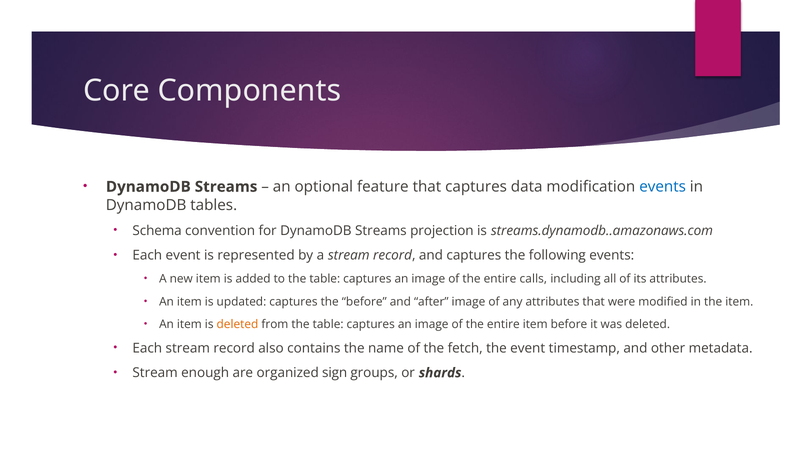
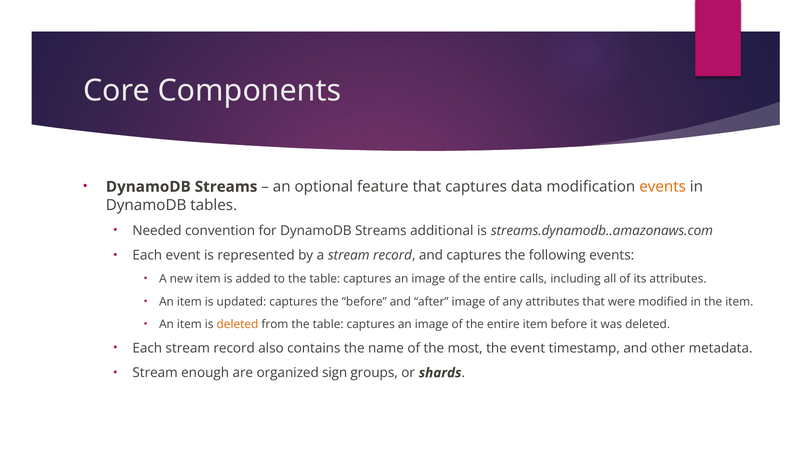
events colour: blue -> orange (663, 187)
Schema: Schema -> Needed (157, 230)
projection: projection -> additional (442, 230)
fetch: fetch -> most (465, 348)
